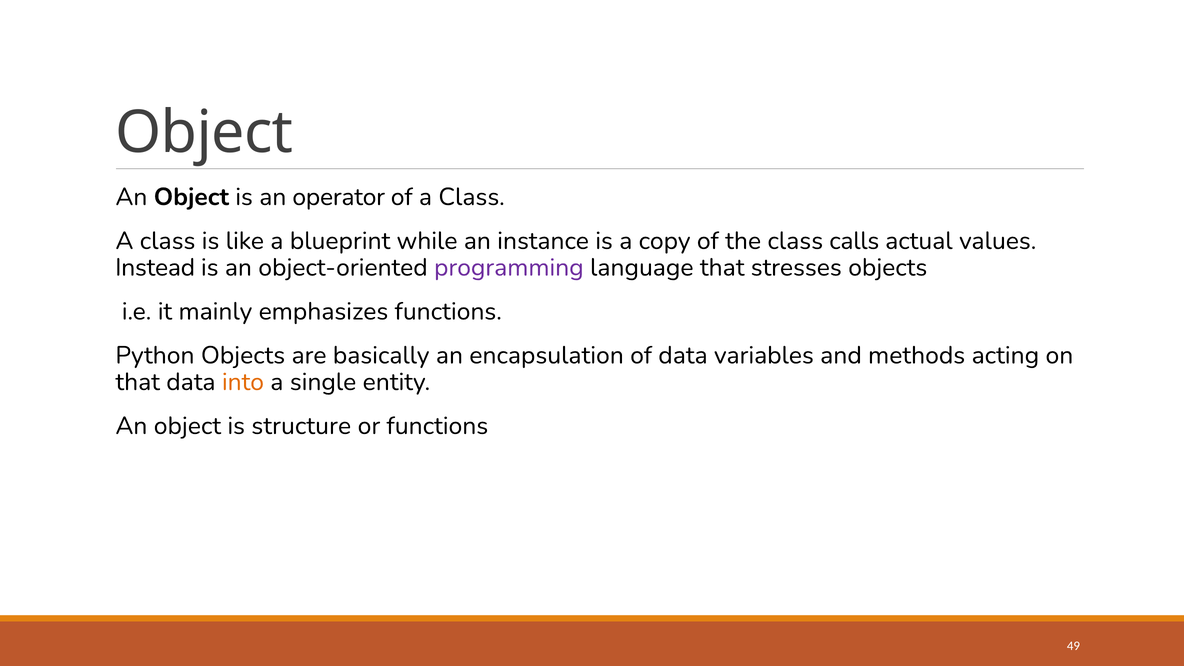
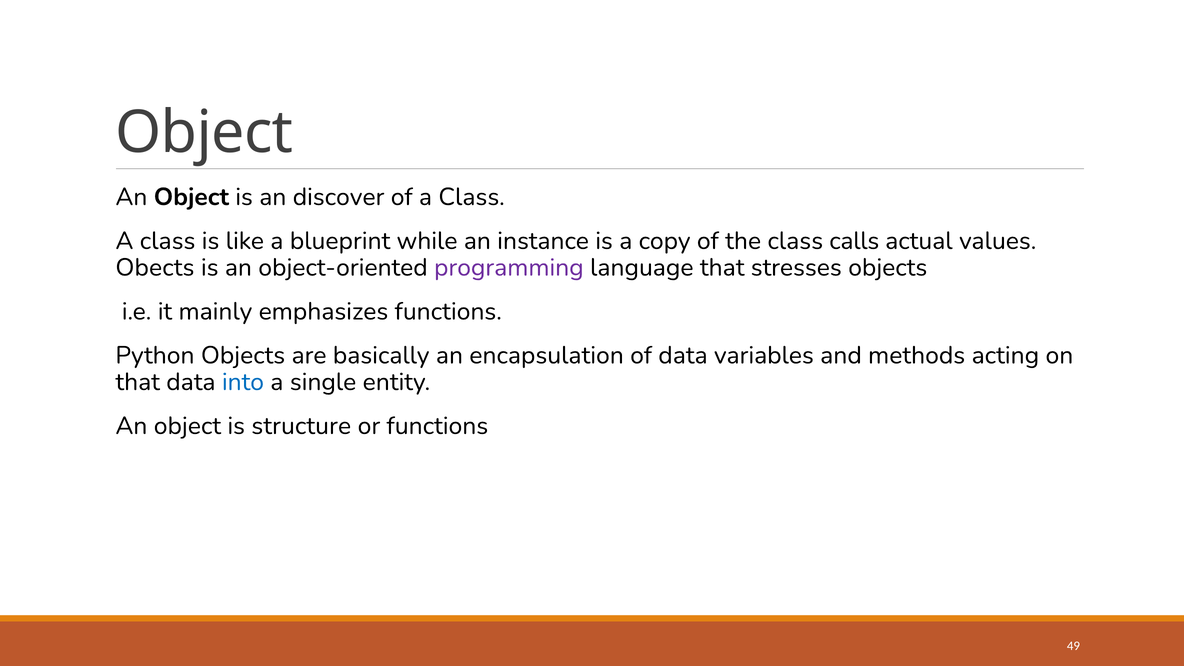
operator: operator -> discover (339, 197)
Instead: Instead -> Obects (155, 267)
into colour: orange -> blue (243, 382)
